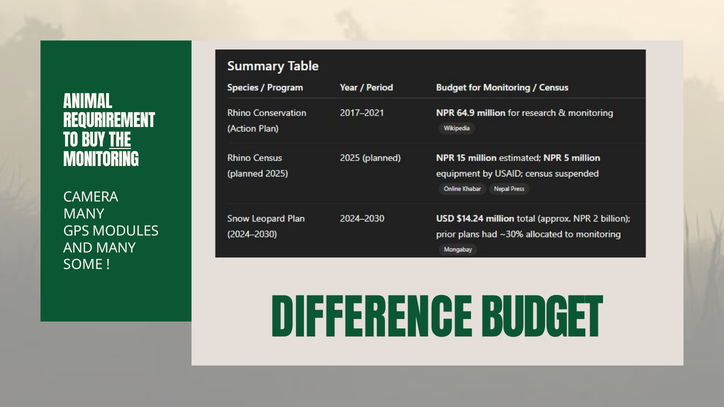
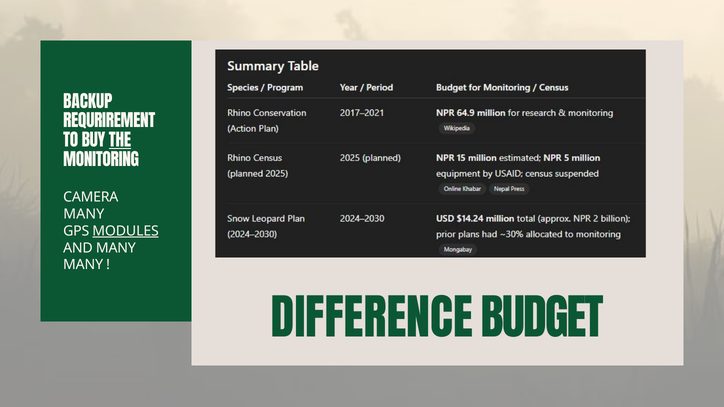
ANIMAL: ANIMAL -> BACKUP (88, 103)
MODULES underline: none -> present (126, 231)
SOME: SOME -> MANY (83, 265)
